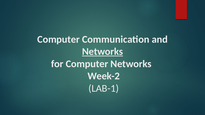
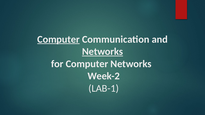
Computer underline: none -> present (59, 39)
